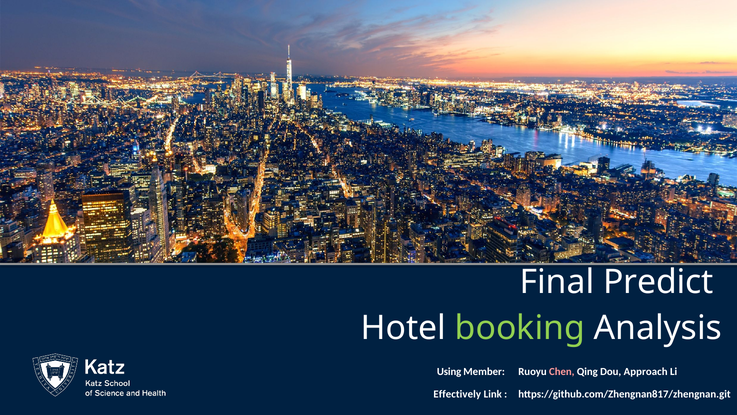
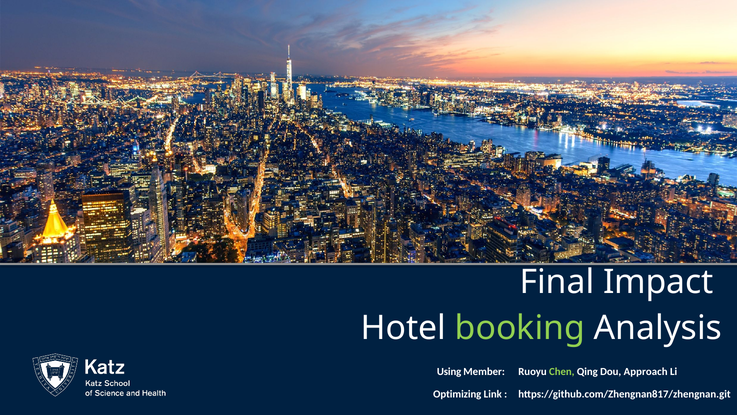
Predict: Predict -> Impact (658, 282)
Chen colour: pink -> light green (562, 371)
Effectively: Effectively -> Optimizing (457, 394)
